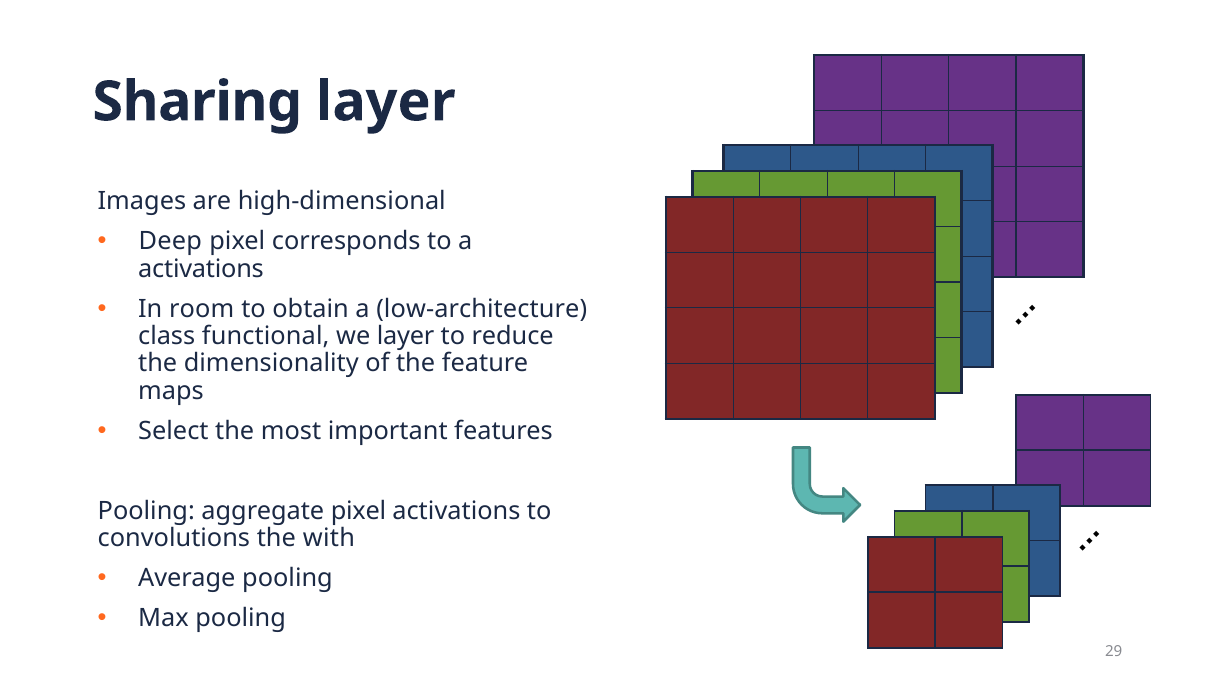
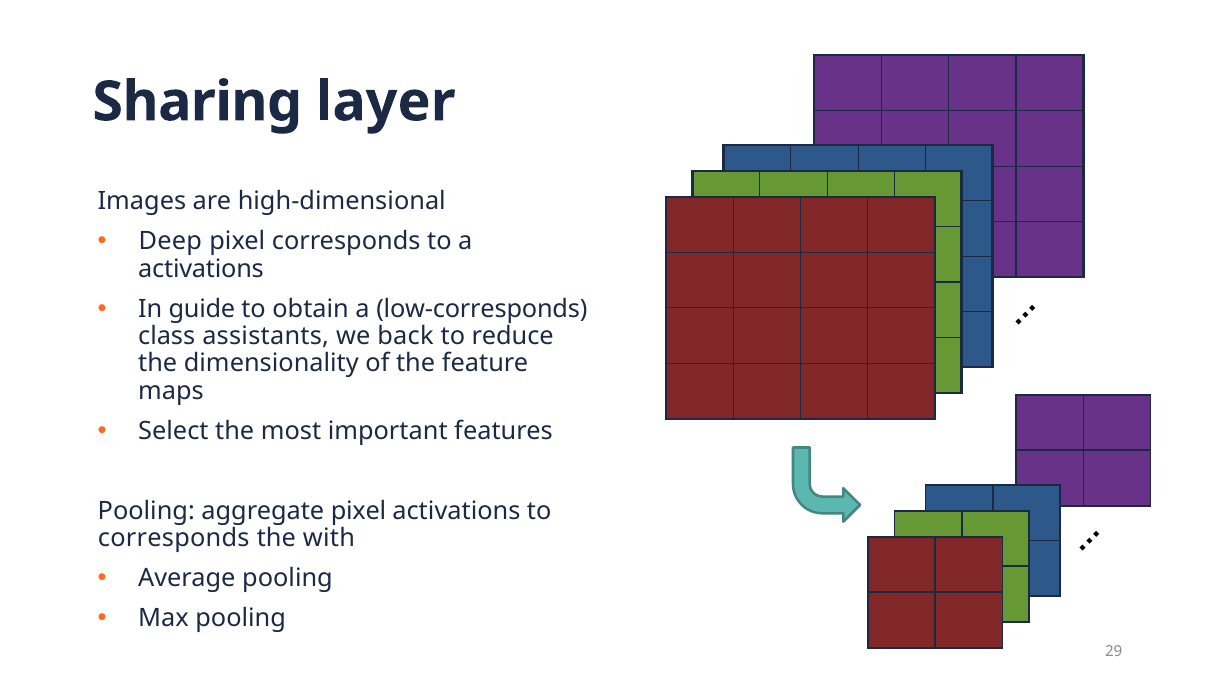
room: room -> guide (202, 309)
low-architecture: low-architecture -> low-corresponds (482, 309)
functional: functional -> assistants (266, 336)
we layer: layer -> back (405, 336)
convolutions: convolutions -> corresponds (174, 538)
